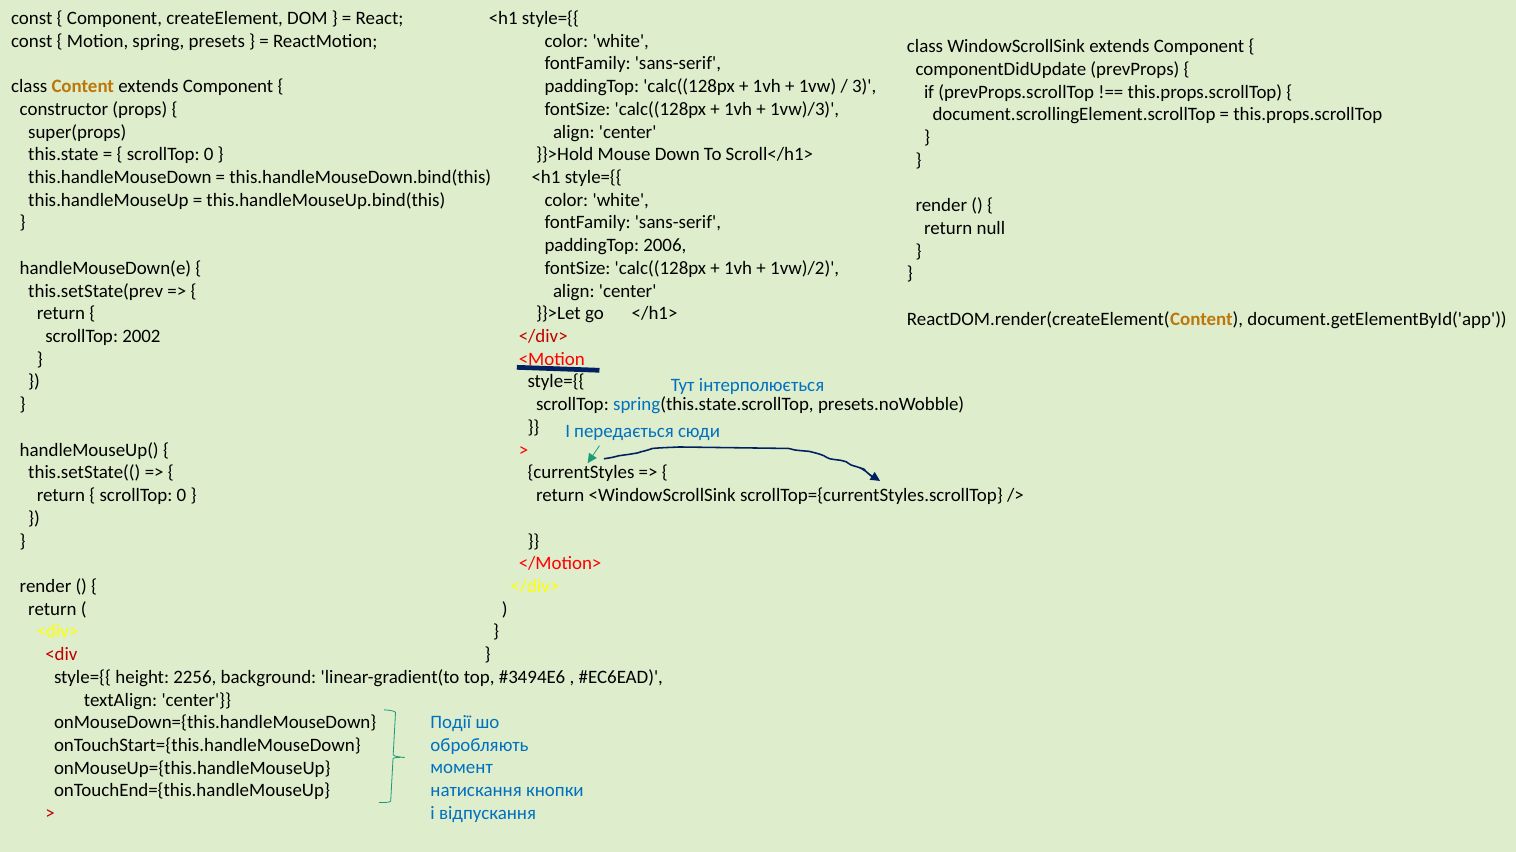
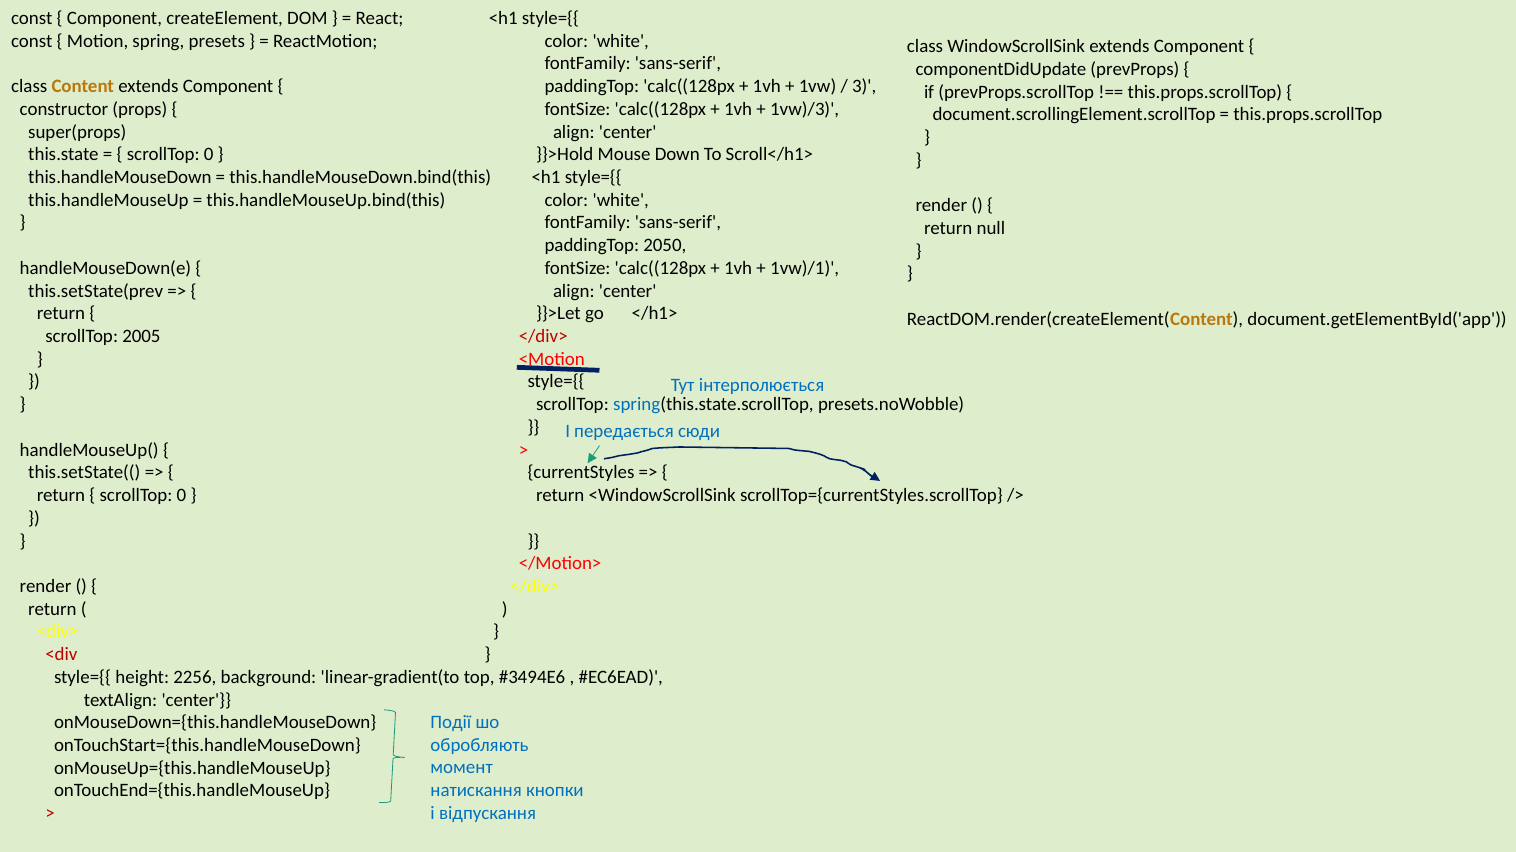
2006: 2006 -> 2050 (665, 246)
1vw)/2: 1vw)/2 -> 1vw)/1 (805, 268)
2002: 2002 -> 2005 (141, 337)
